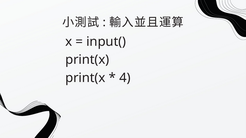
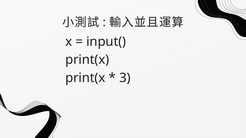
4: 4 -> 3 (125, 78)
